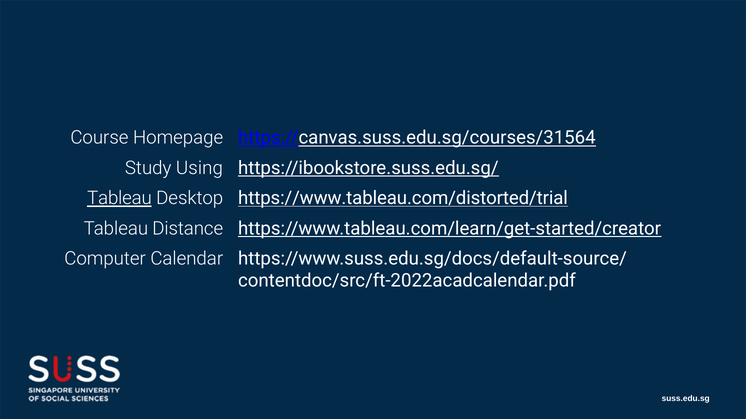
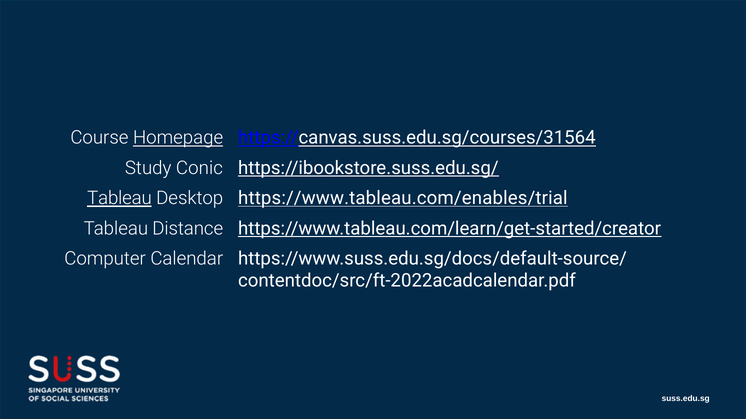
Homepage underline: none -> present (178, 138)
Using: Using -> Conic (199, 168)
https://www.tableau.com/distorted/trial: https://www.tableau.com/distorted/trial -> https://www.tableau.com/enables/trial (403, 199)
